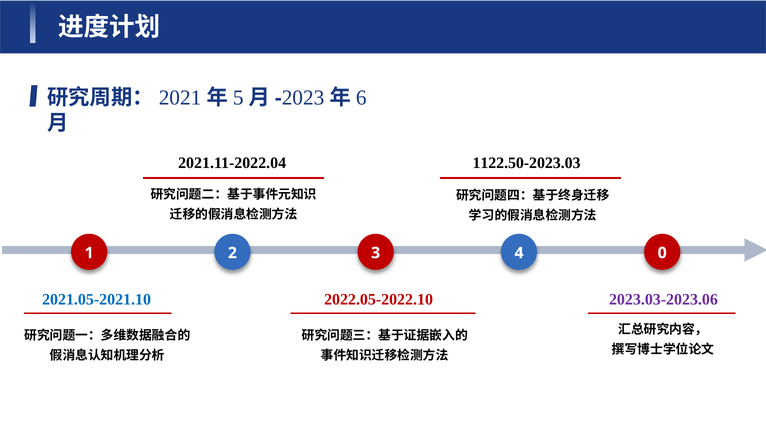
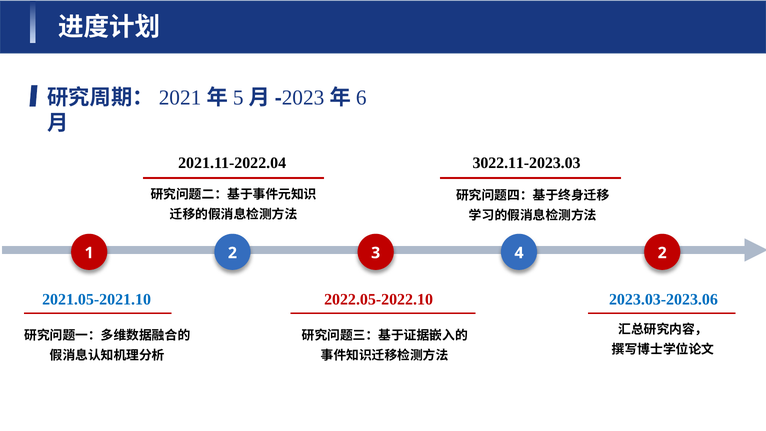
1122.50-2023.03: 1122.50-2023.03 -> 3022.11-2023.03 (527, 163)
4 0: 0 -> 2 (662, 253)
2023.03-2023.06 colour: purple -> blue (663, 300)
